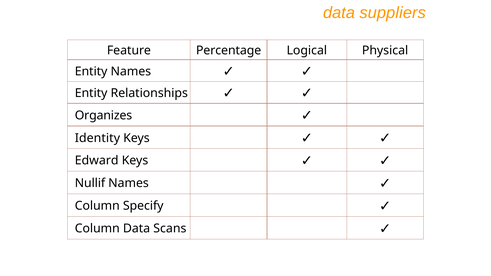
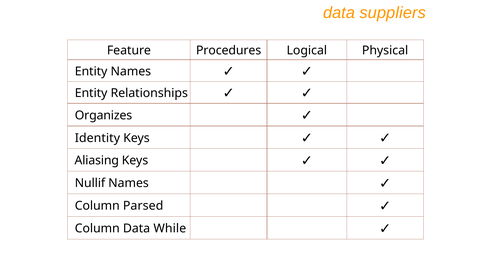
Percentage: Percentage -> Procedures (229, 51)
Edward: Edward -> Aliasing (97, 161)
Specify: Specify -> Parsed (143, 206)
Scans: Scans -> While (170, 229)
